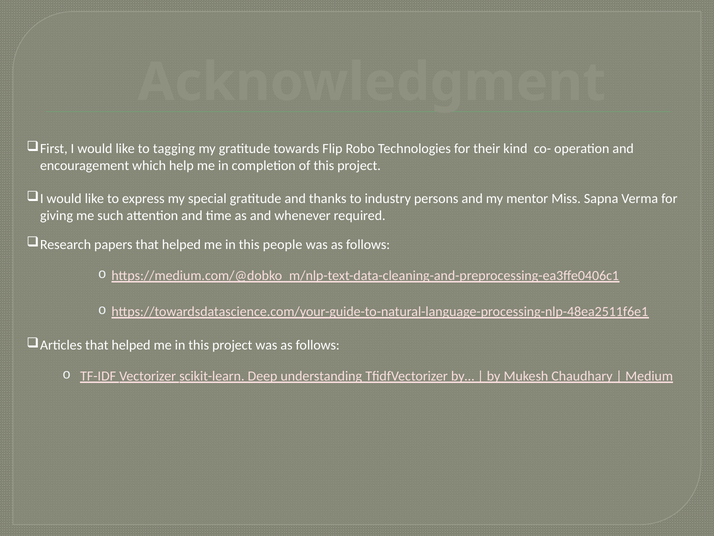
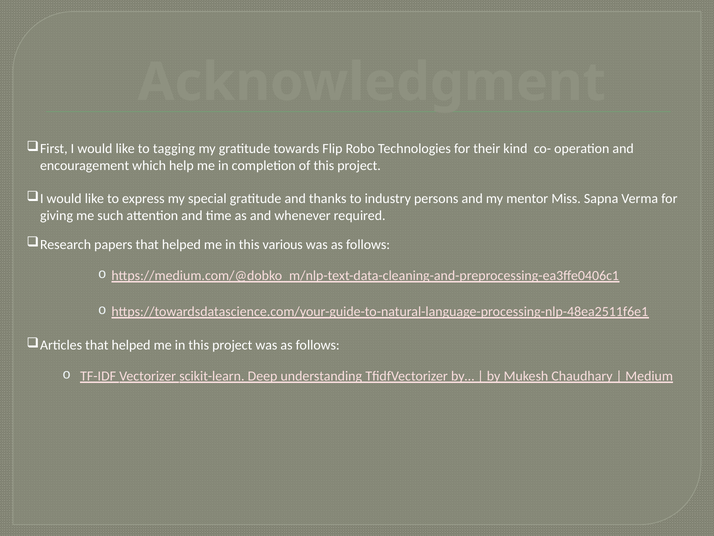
people: people -> various (283, 244)
